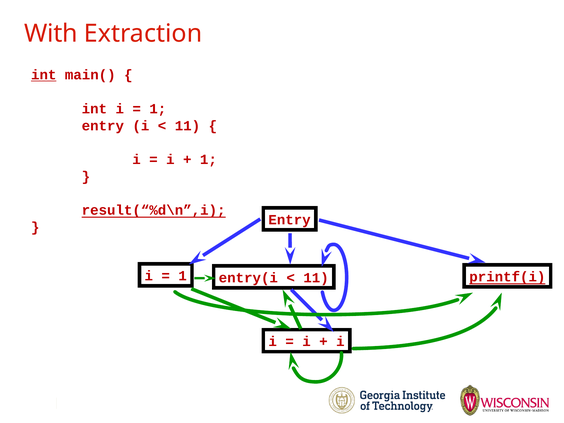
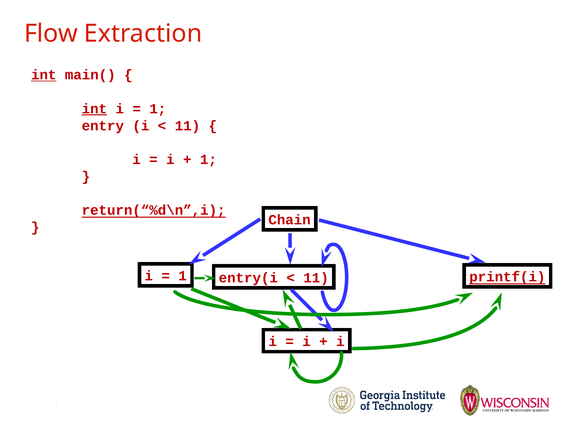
With: With -> Flow (51, 34)
int underline: none -> present (94, 109)
result(“%d\n”,i: result(“%d\n”,i -> return(“%d\n”,i (154, 210)
Entry: Entry -> Chain (290, 220)
